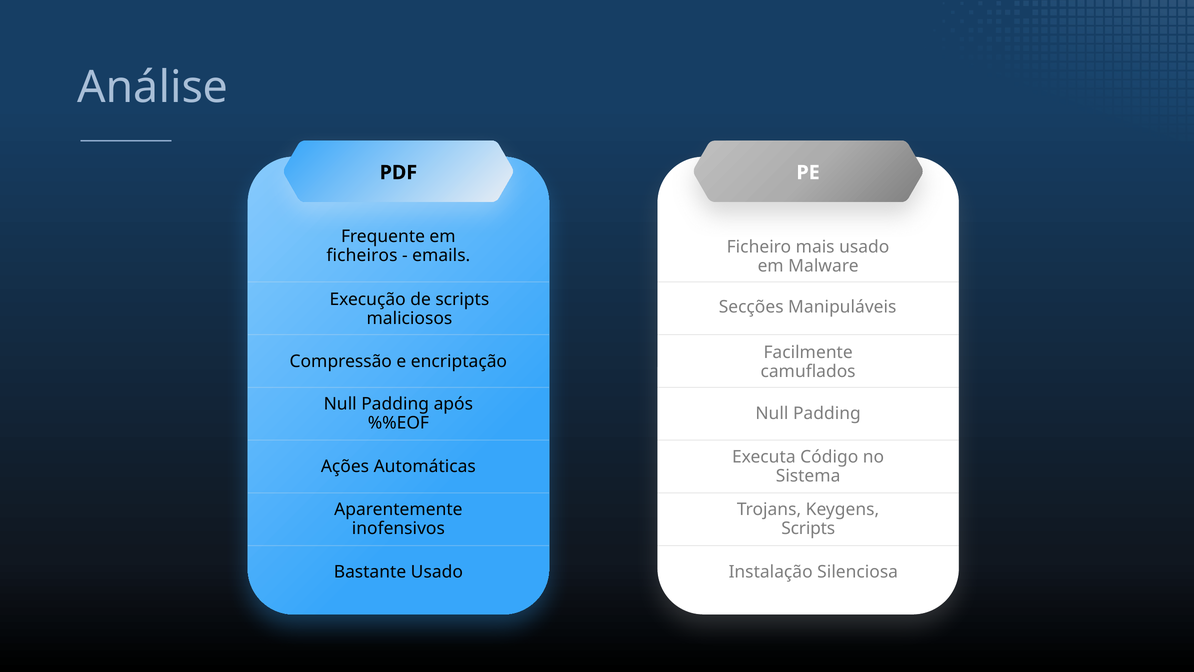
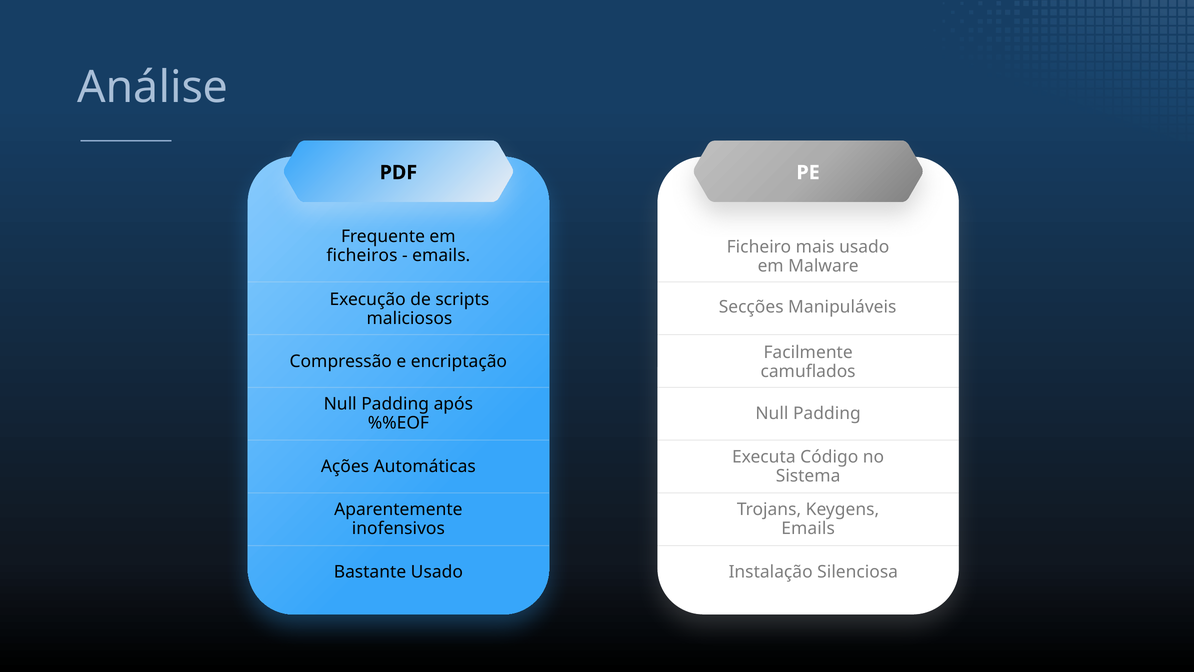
Scripts: Scripts -> Emails (808, 528)
